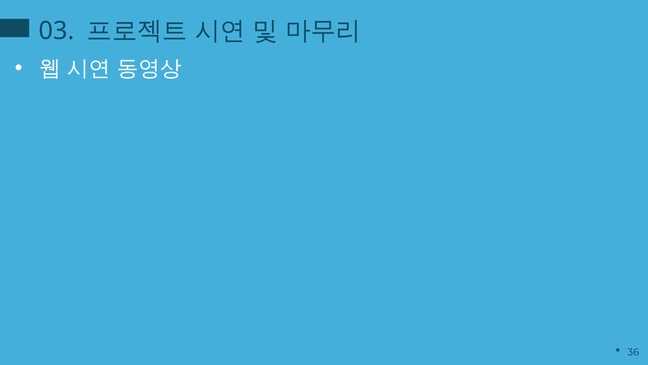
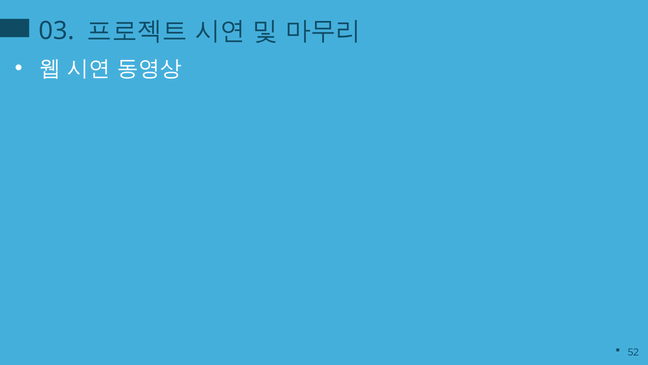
36: 36 -> 52 (633, 352)
